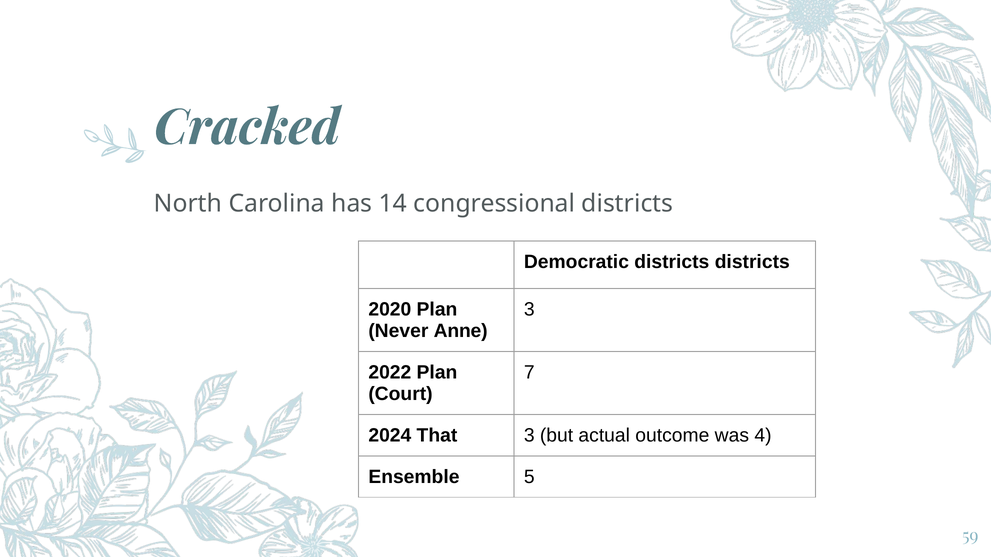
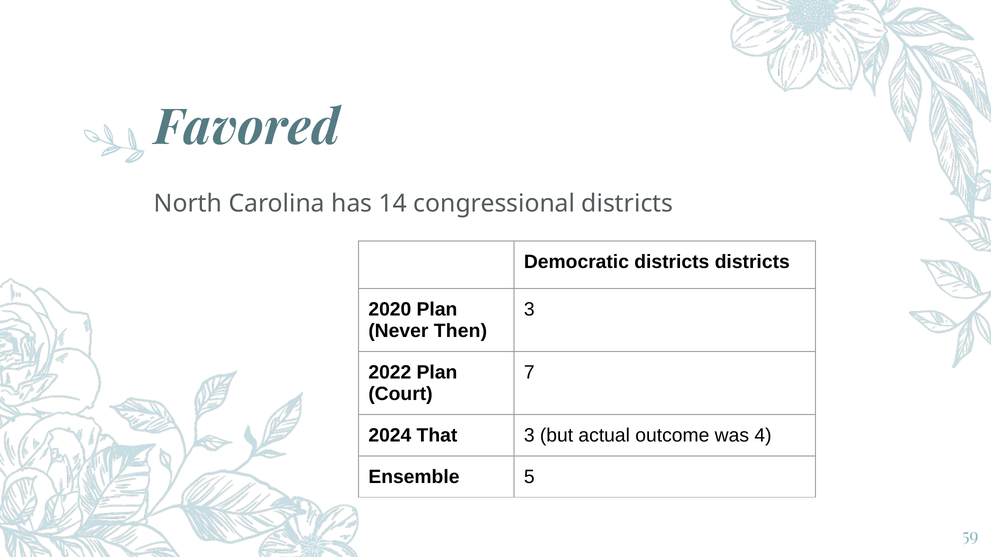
Cracked: Cracked -> Favored (247, 128)
Anne: Anne -> Then (460, 331)
